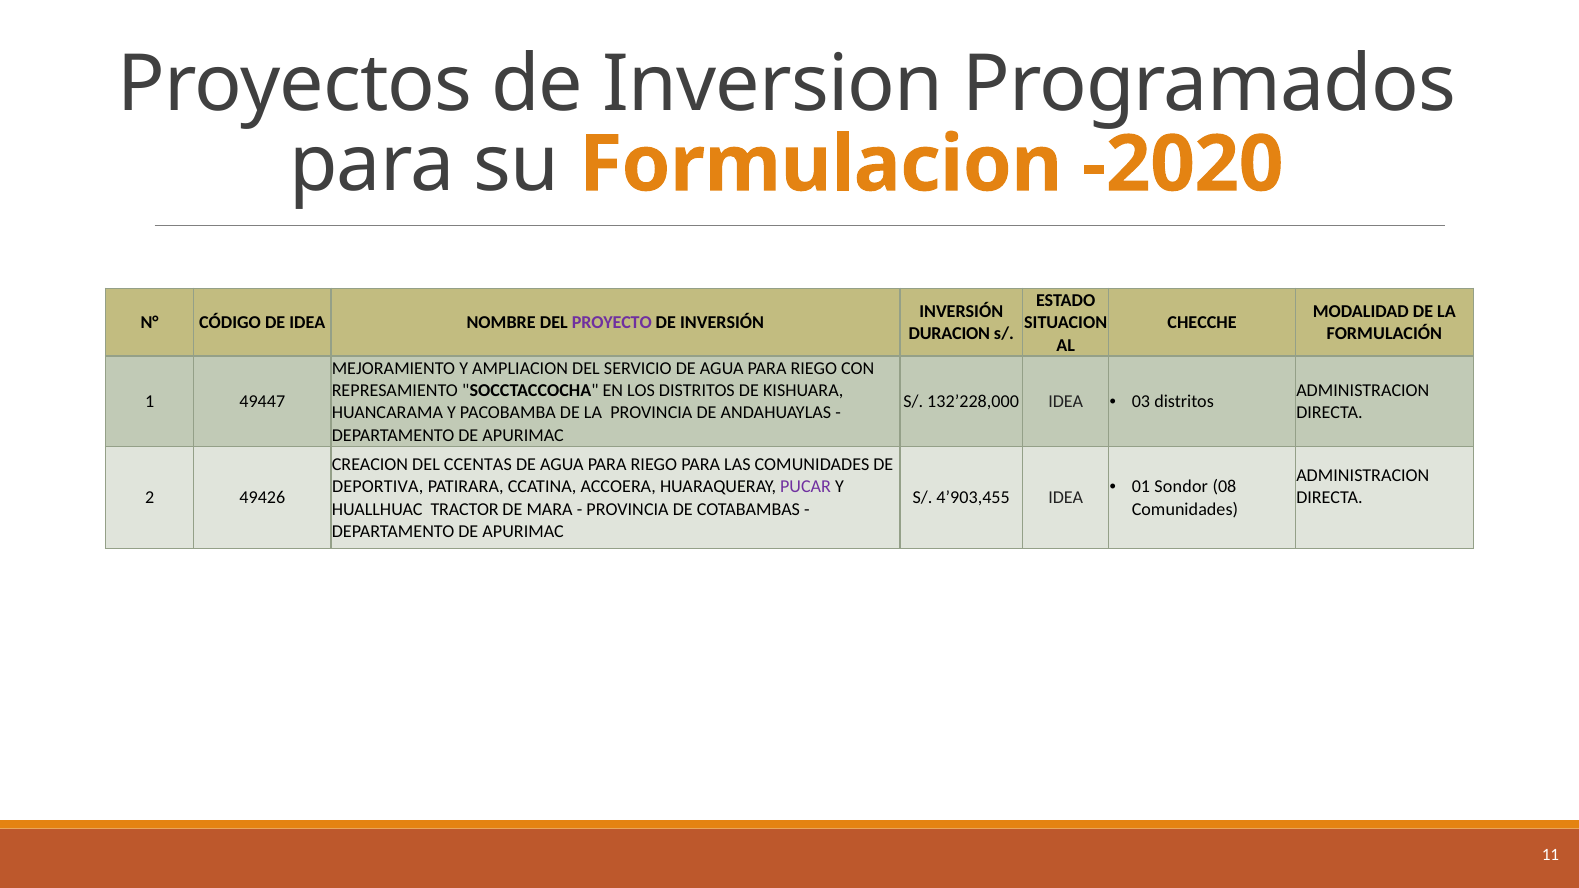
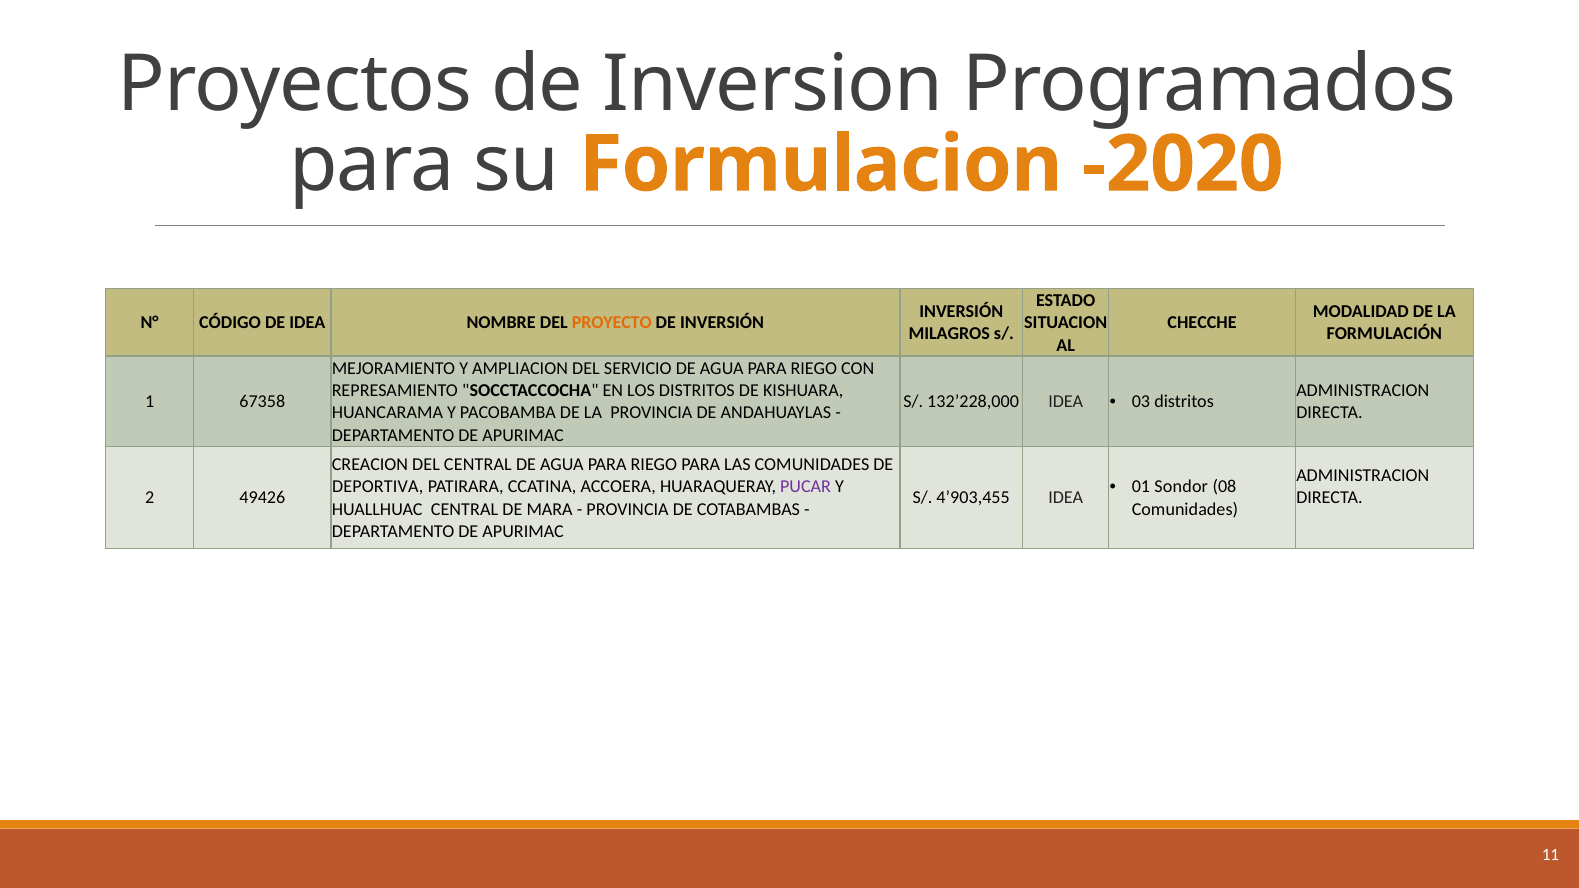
PROYECTO colour: purple -> orange (612, 323)
DURACION: DURACION -> MILAGROS (949, 334)
49447: 49447 -> 67358 (262, 402)
DEL CCENTAS: CCENTAS -> CENTRAL (478, 465)
HUALLHUAC TRACTOR: TRACTOR -> CENTRAL (465, 509)
